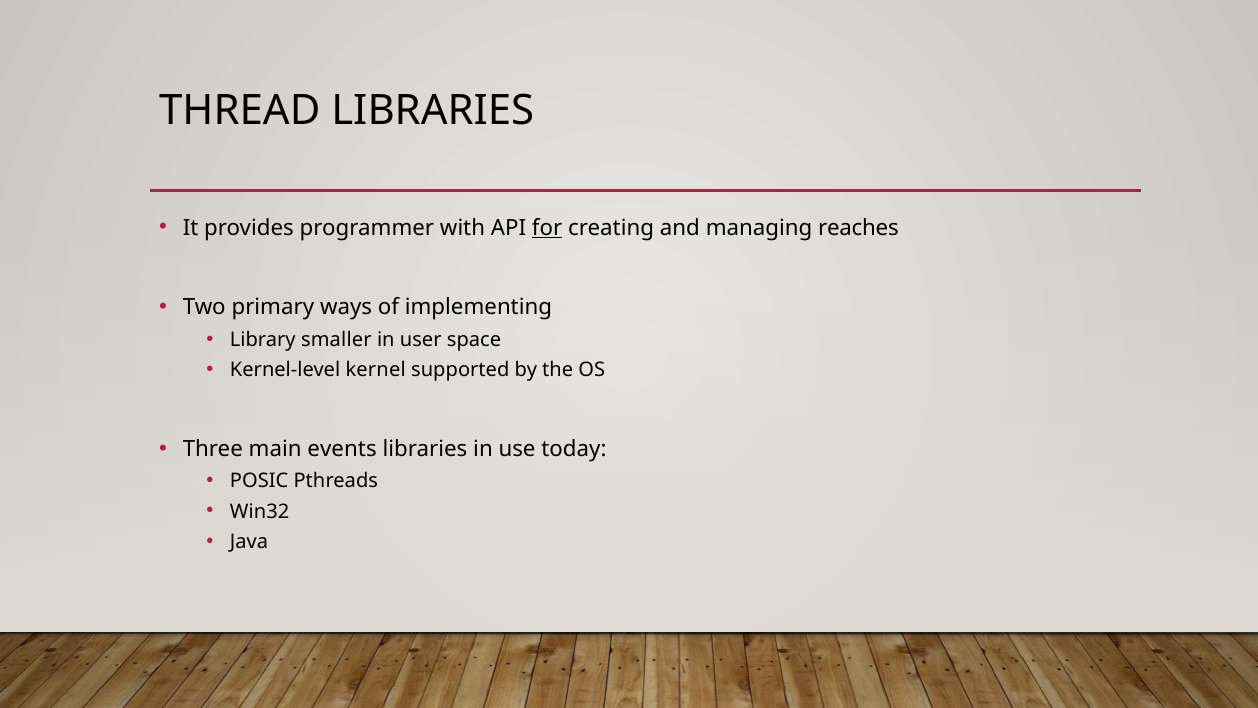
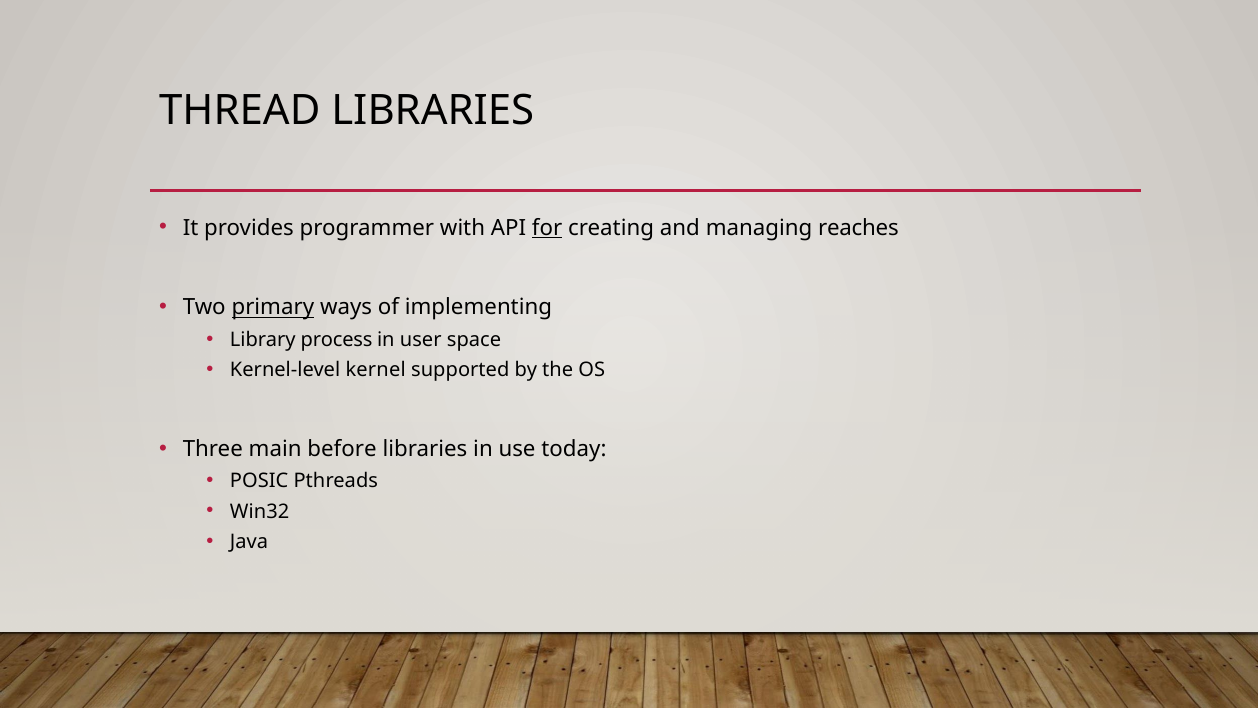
primary underline: none -> present (273, 307)
smaller: smaller -> process (337, 339)
events: events -> before (342, 449)
